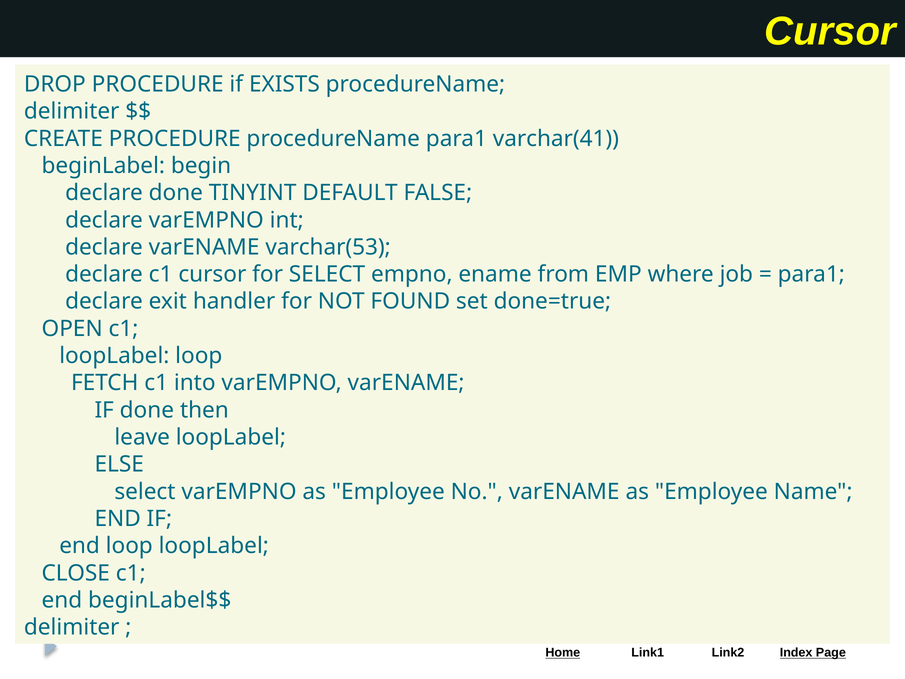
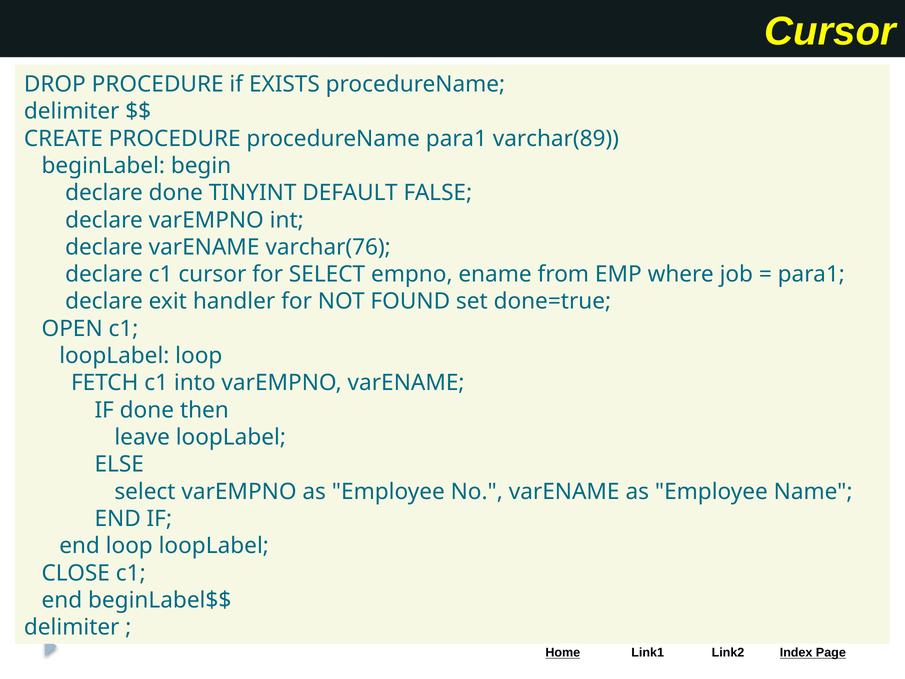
varchar(41: varchar(41 -> varchar(89 (556, 139)
varchar(53: varchar(53 -> varchar(76 (328, 247)
